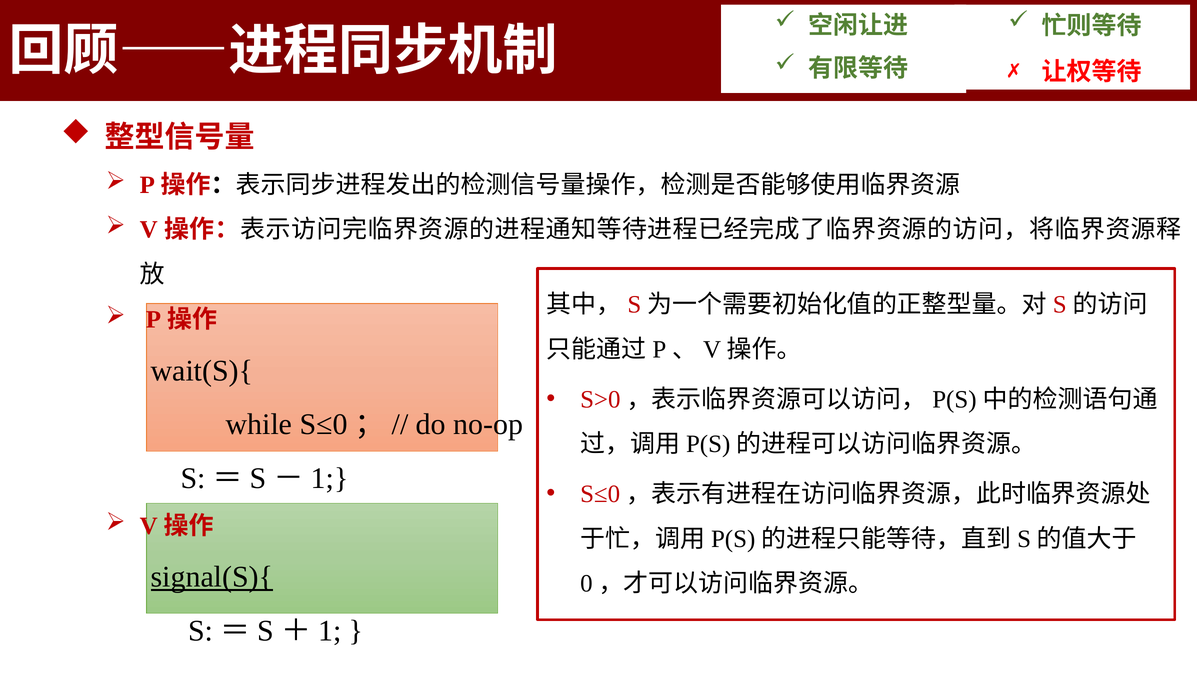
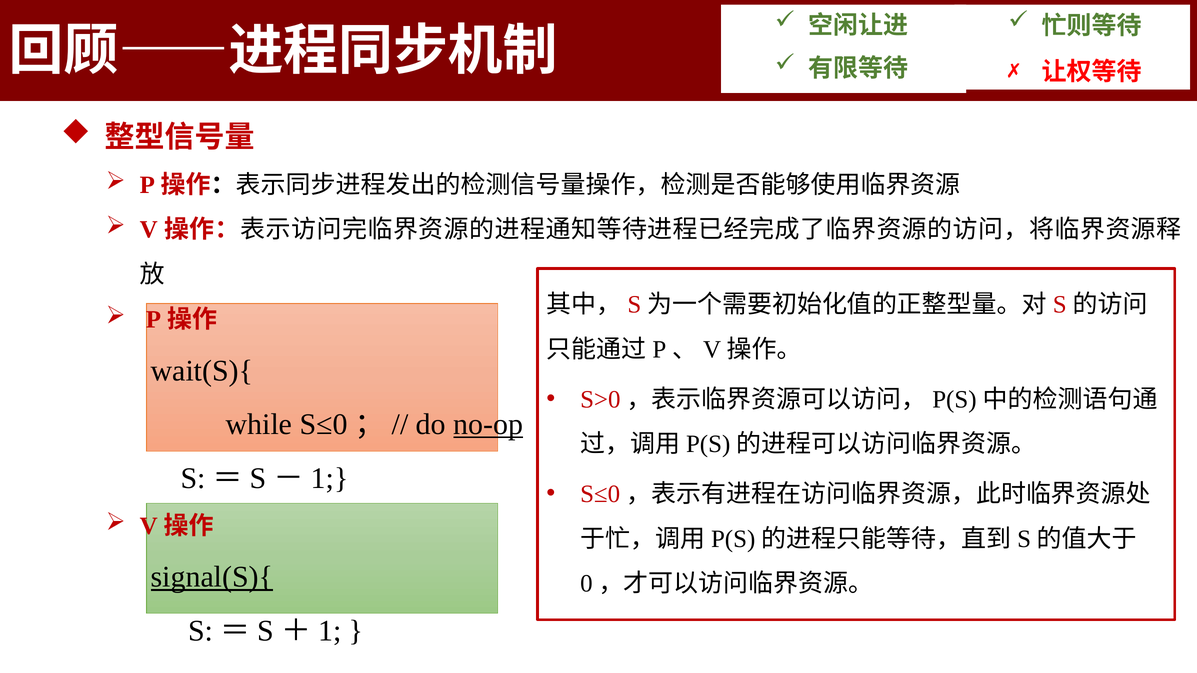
no-op underline: none -> present (488, 425)
